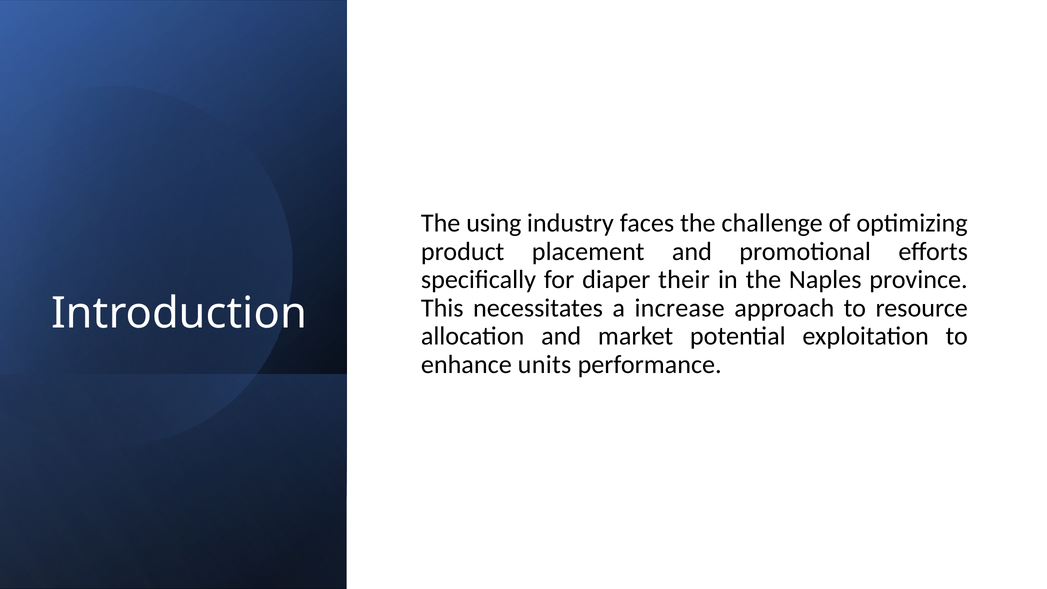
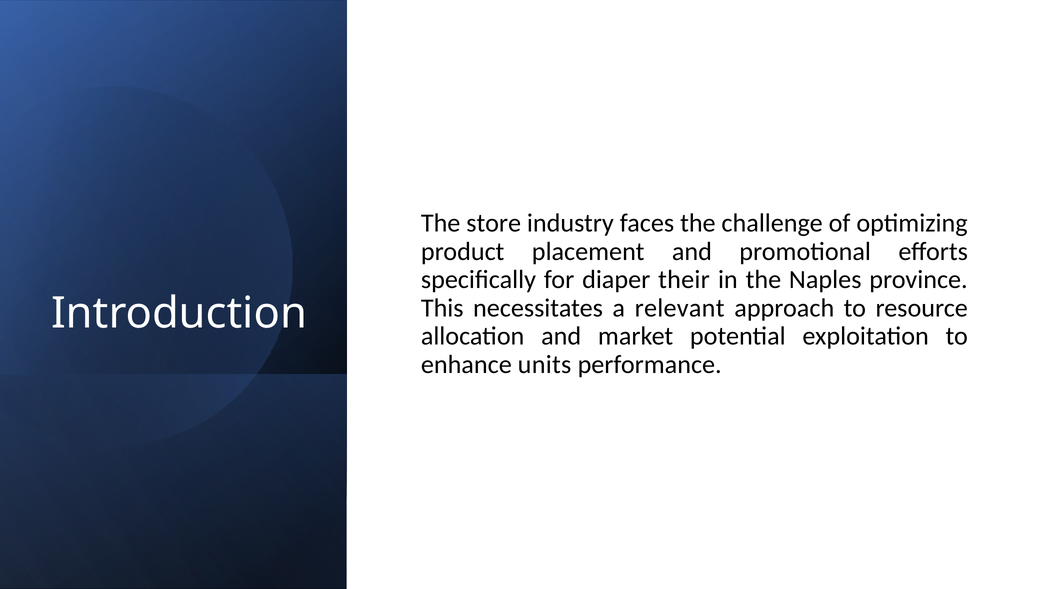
using: using -> store (494, 223)
increase: increase -> relevant (680, 308)
